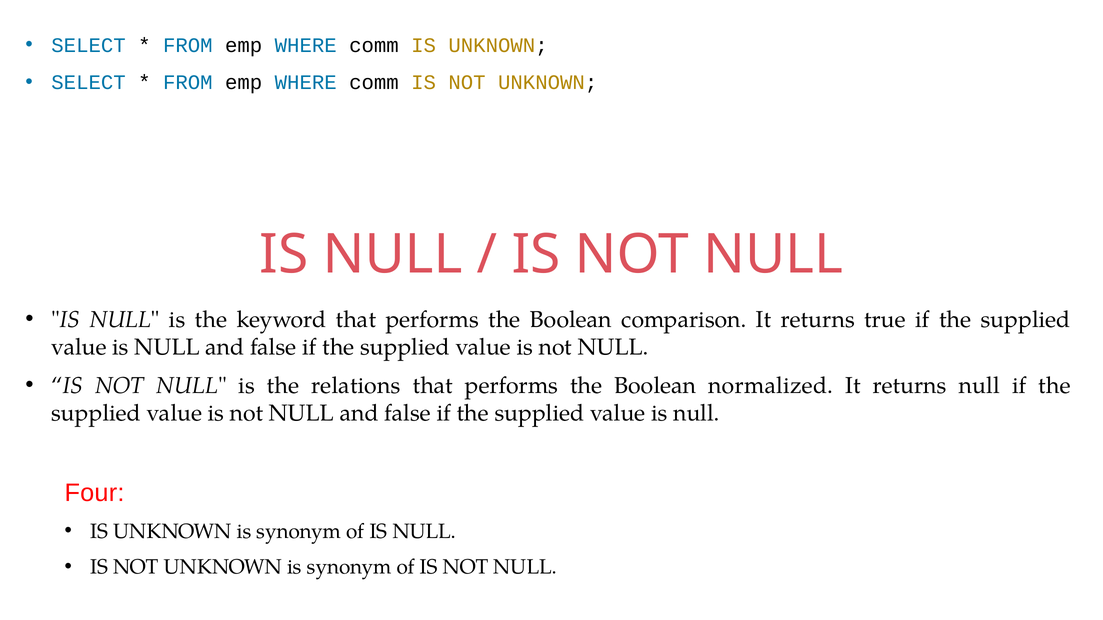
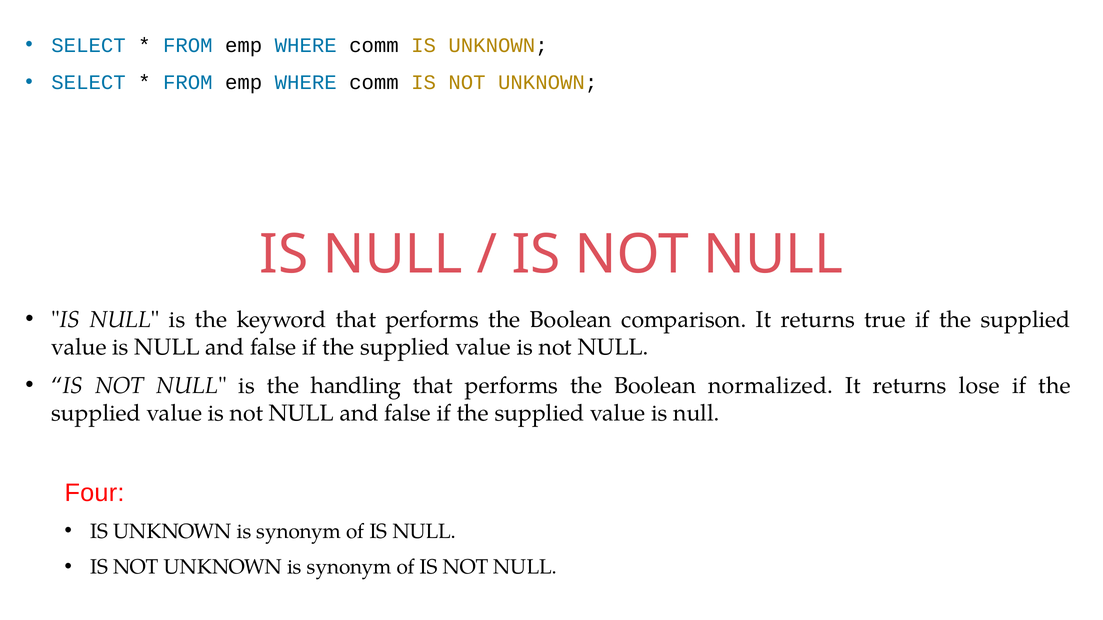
relations: relations -> handling (356, 386)
returns null: null -> lose (979, 386)
